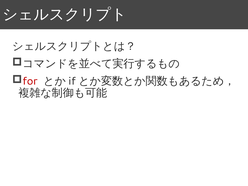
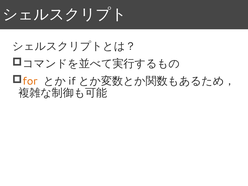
for colour: red -> orange (30, 81)
